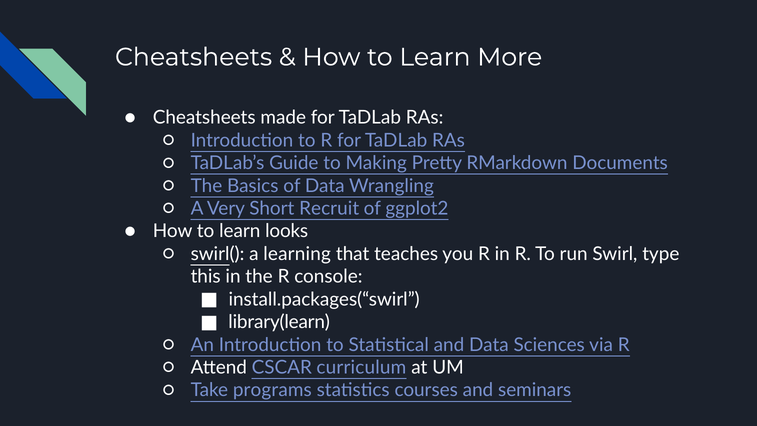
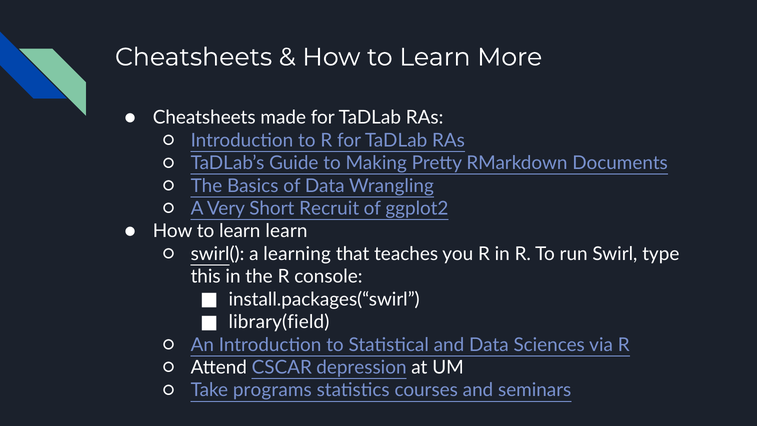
learn looks: looks -> learn (286, 231)
library(learn: library(learn -> library(field (279, 322)
curriculum: curriculum -> depression (361, 367)
